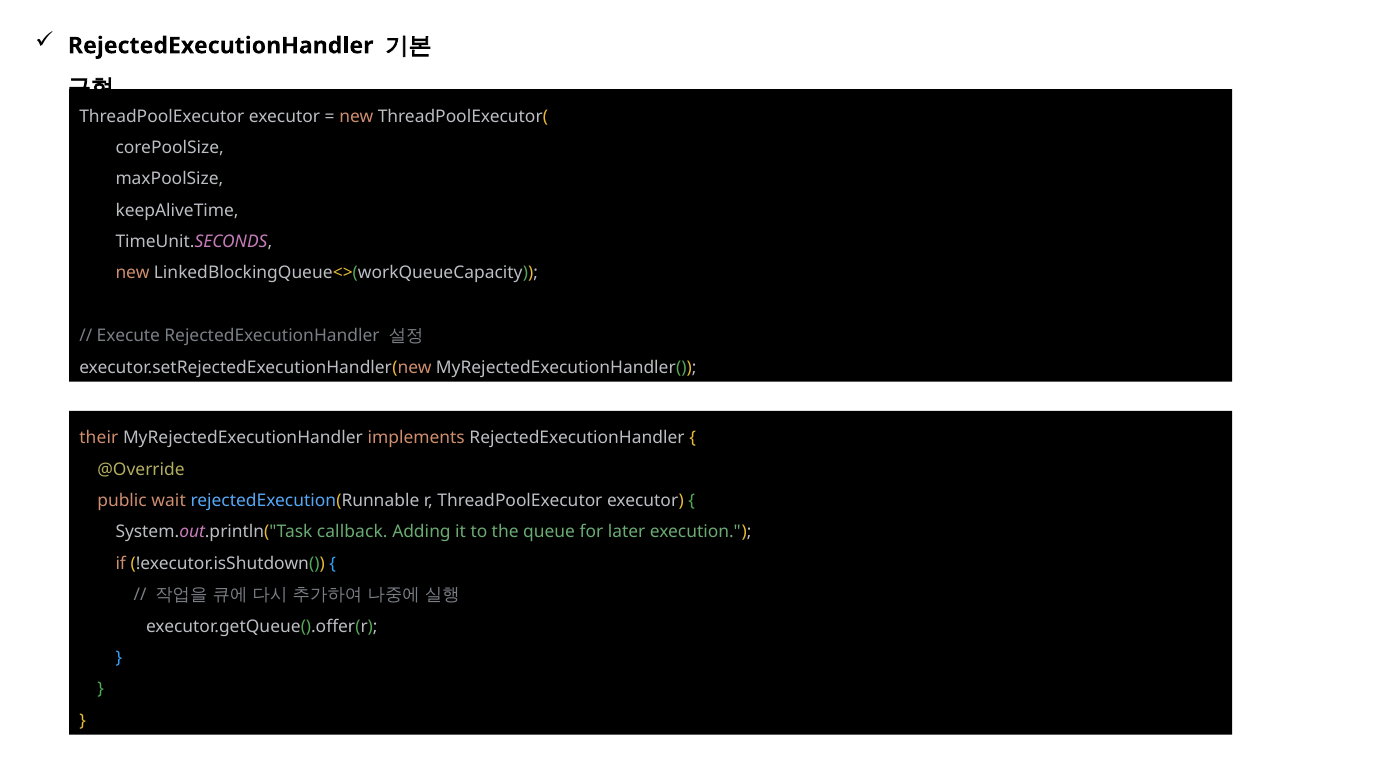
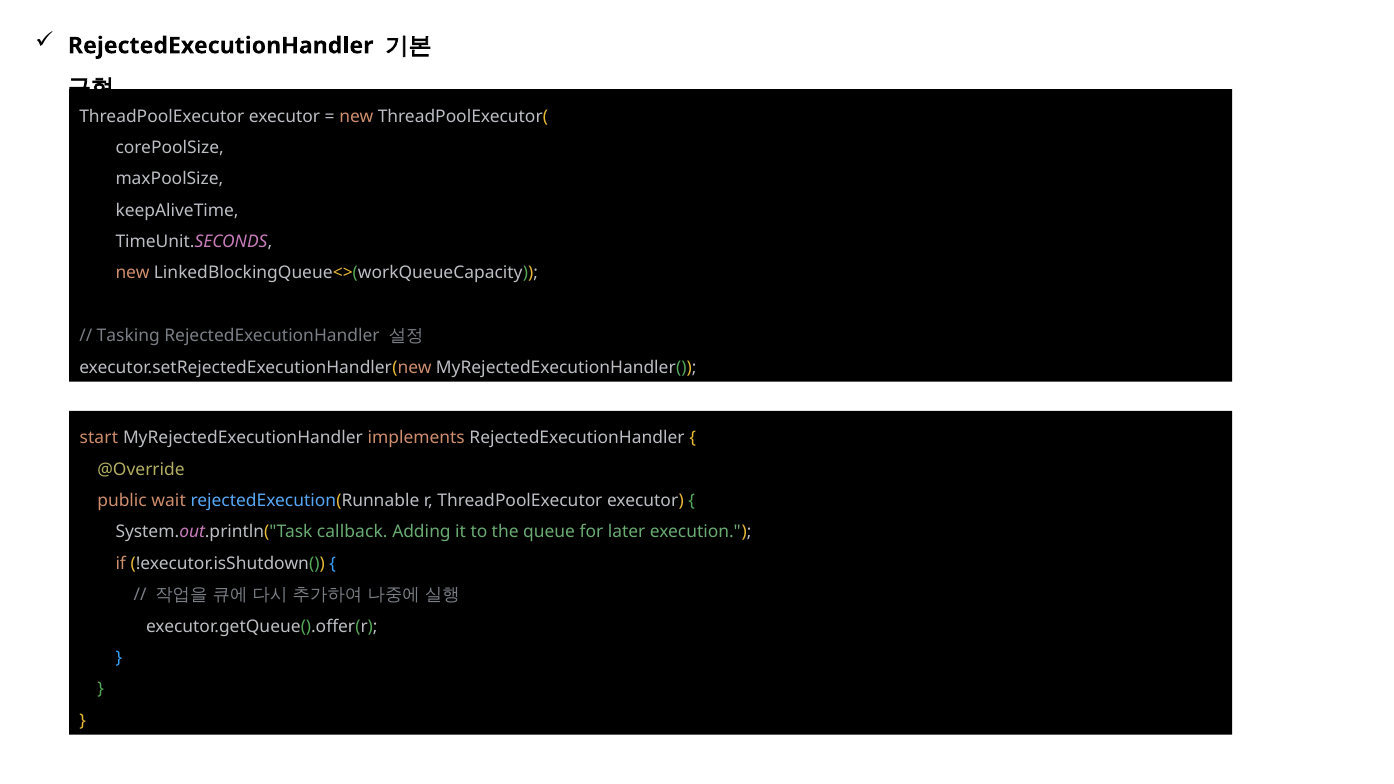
Execute: Execute -> Tasking (128, 336)
their: their -> start (99, 438)
